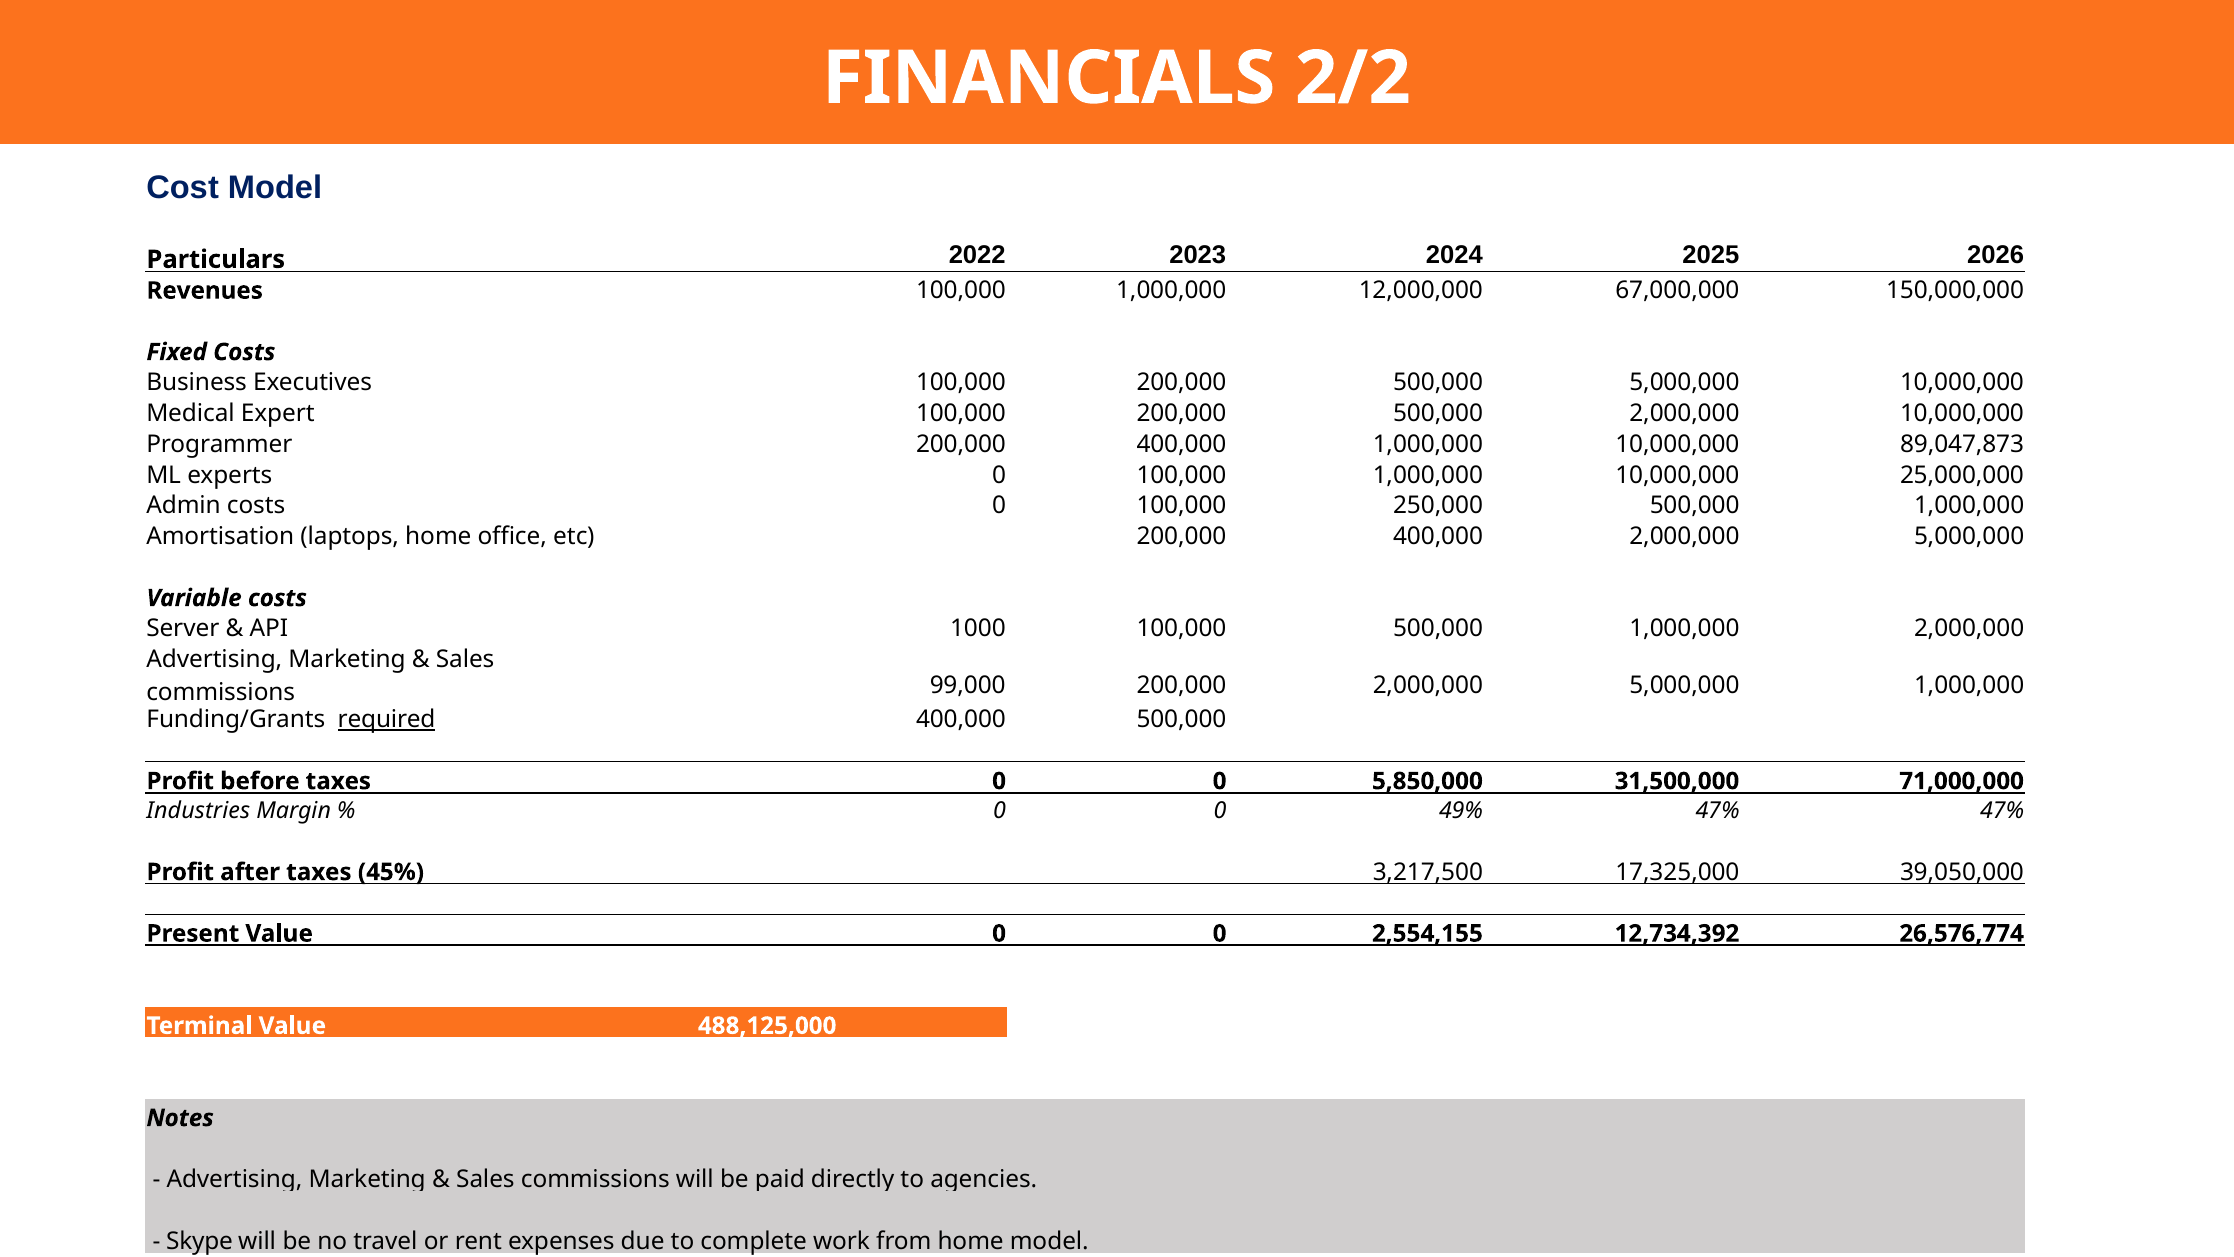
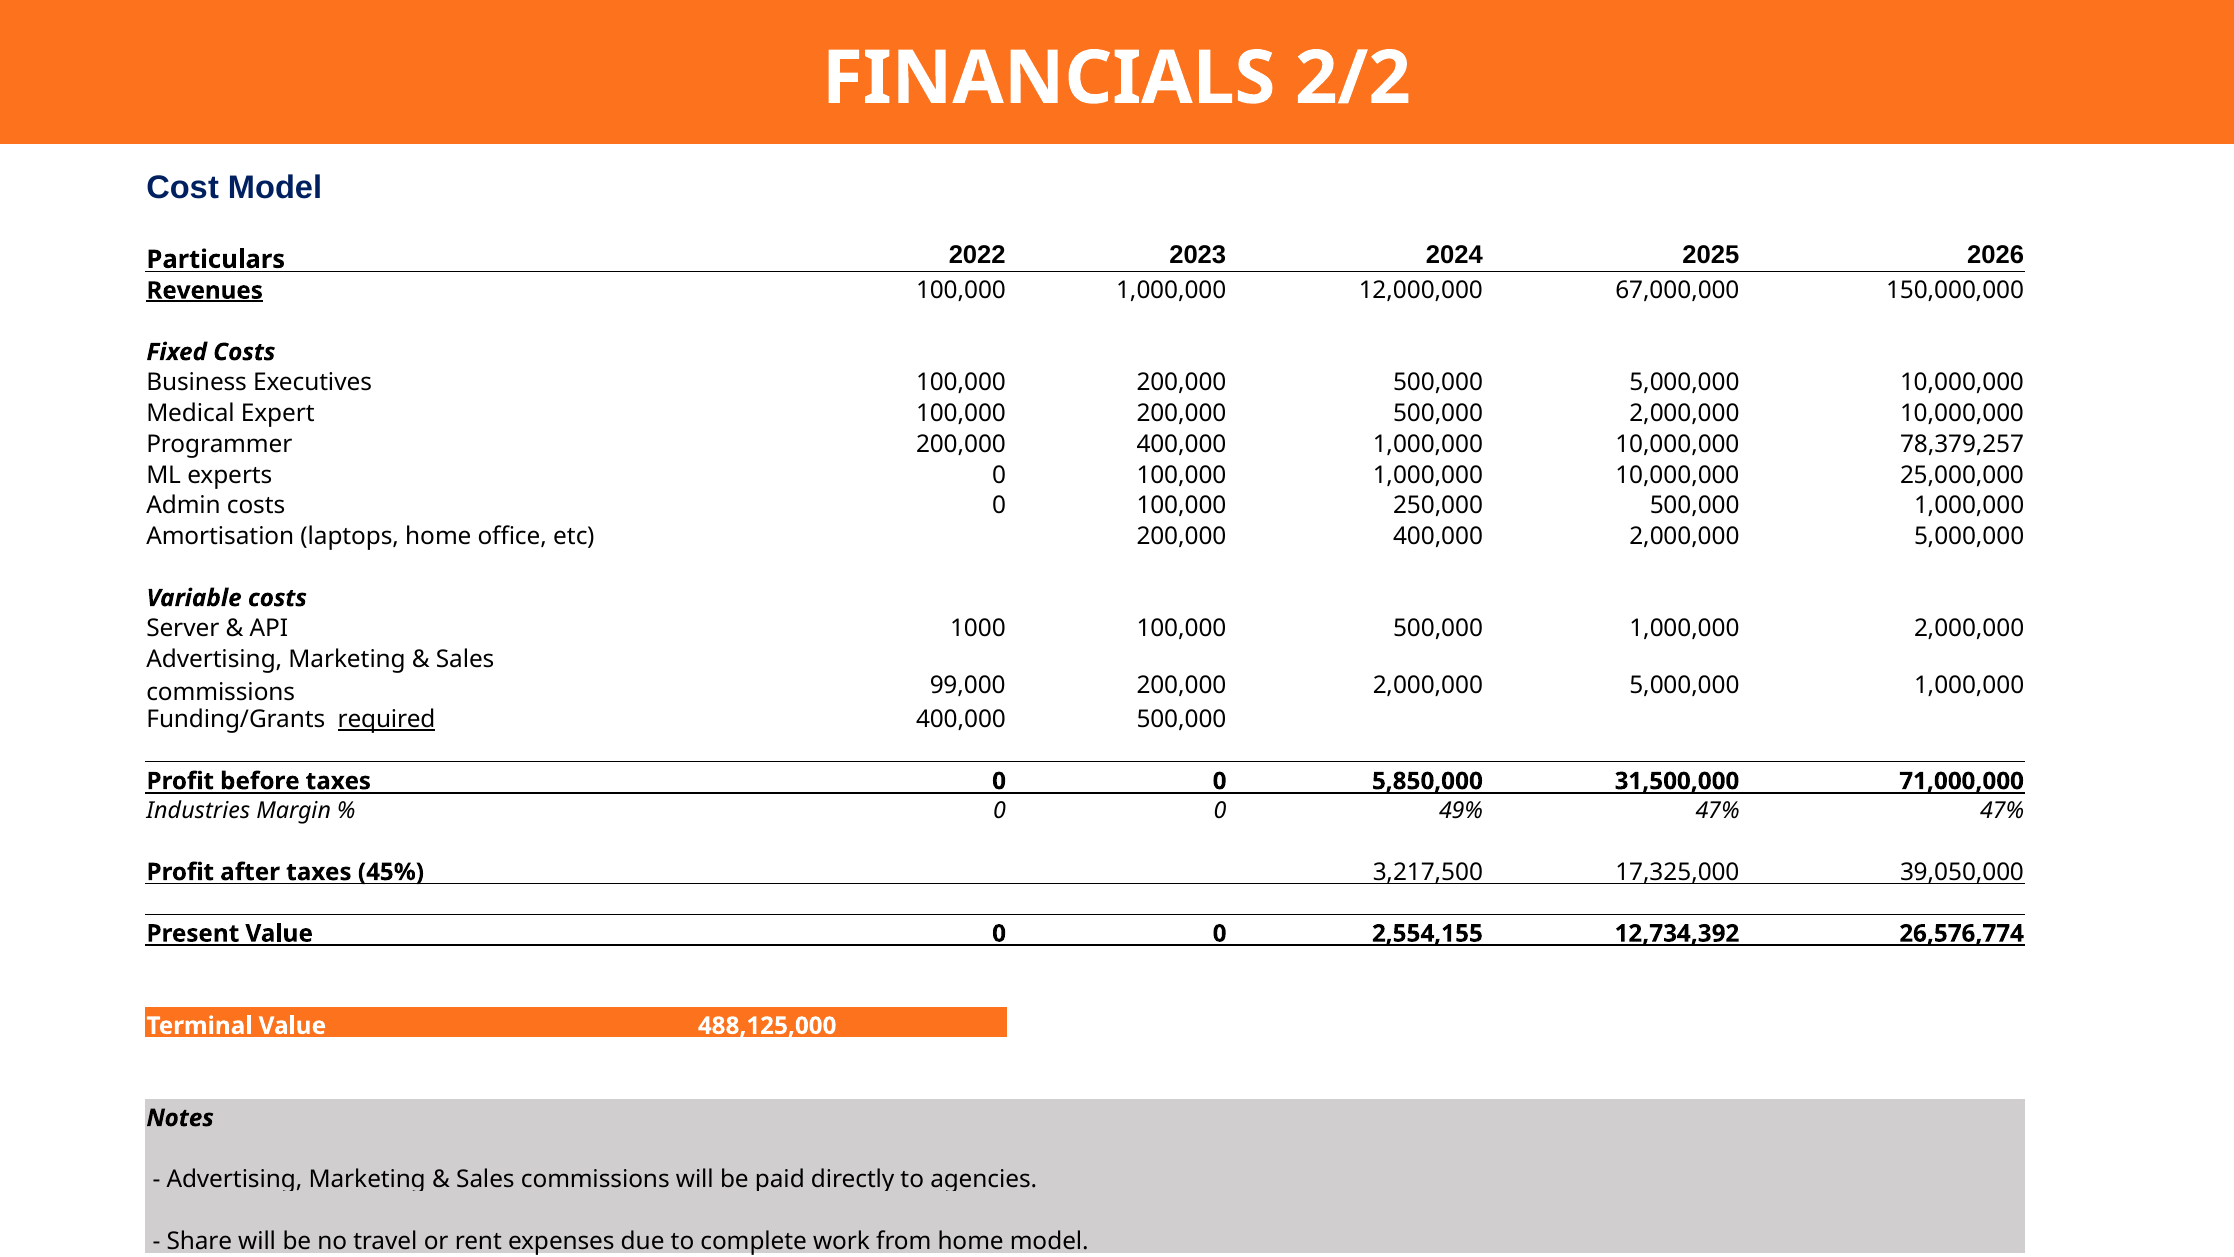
Revenues underline: none -> present (205, 291)
89,047,873: 89,047,873 -> 78,379,257 (1962, 444)
Skype: Skype -> Share (199, 1241)
